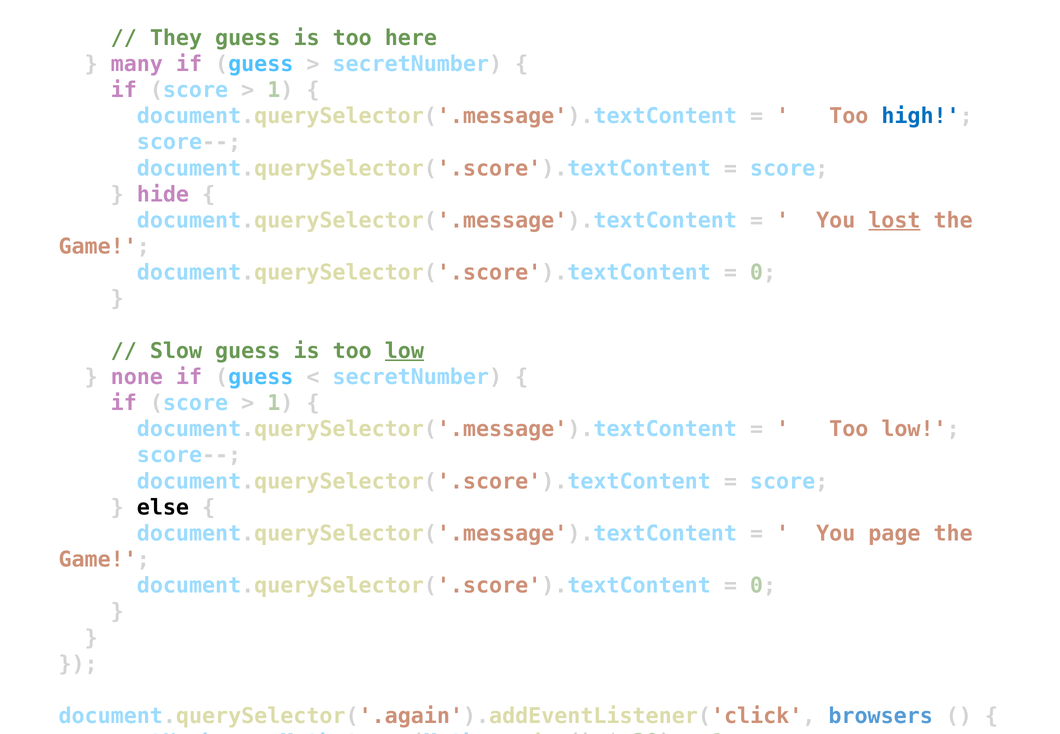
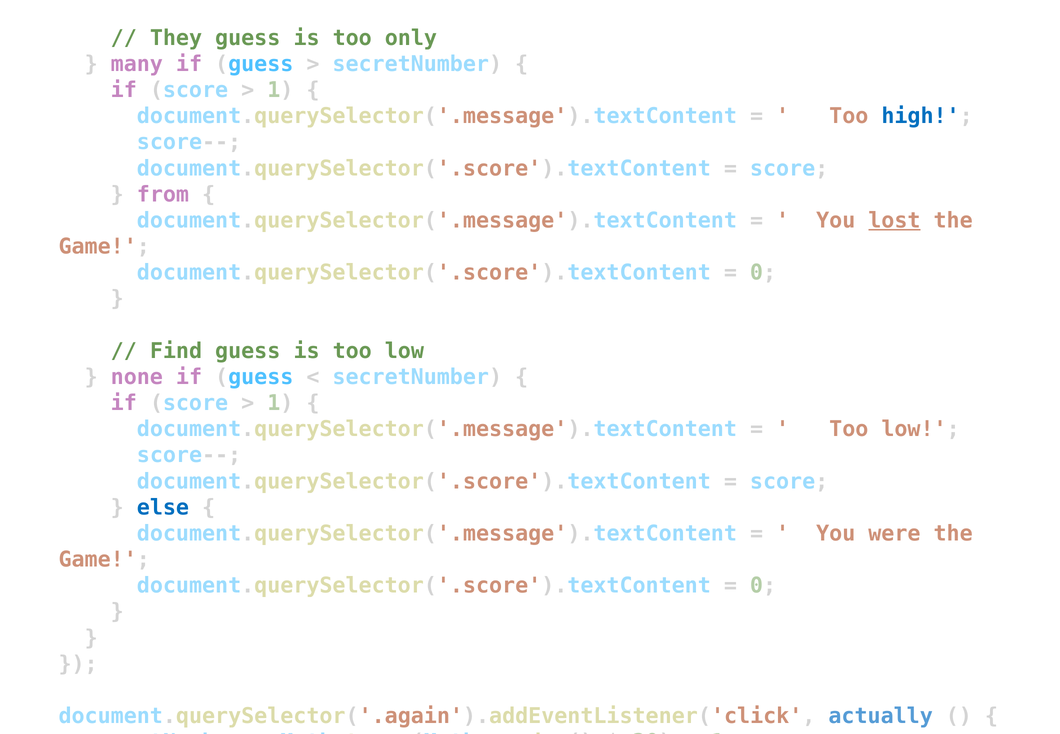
here: here -> only (411, 38)
hide: hide -> from (163, 194)
Slow: Slow -> Find (176, 351)
low underline: present -> none (404, 351)
else colour: black -> blue (163, 507)
page: page -> were (894, 533)
browsers: browsers -> actually (881, 716)
